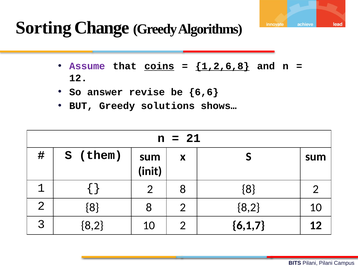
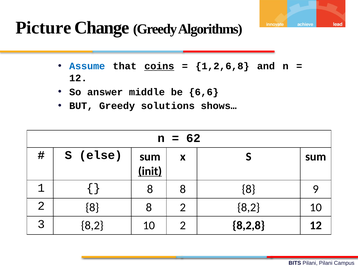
Sorting: Sorting -> Picture (43, 28)
Assume colour: purple -> blue (87, 66)
1,2,6,8 underline: present -> none (222, 66)
revise: revise -> middle (147, 92)
21: 21 -> 62 (193, 138)
them: them -> else (101, 156)
init underline: none -> present (150, 171)
2: 2 -> 8 (150, 190)
2: 2 -> 9 (316, 190)
6,1,7: 6,1,7 -> 8,2,8 (249, 226)
